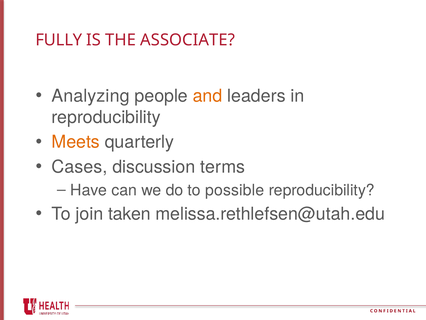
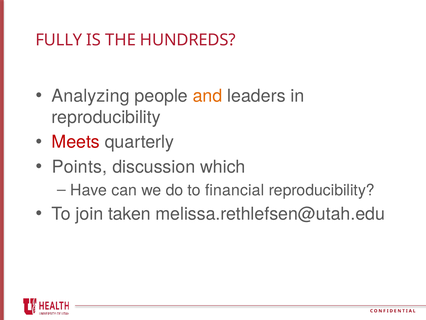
ASSOCIATE: ASSOCIATE -> HUNDREDS (188, 40)
Meets colour: orange -> red (76, 142)
Cases: Cases -> Points (79, 167)
terms: terms -> which (223, 167)
possible: possible -> financial (235, 190)
